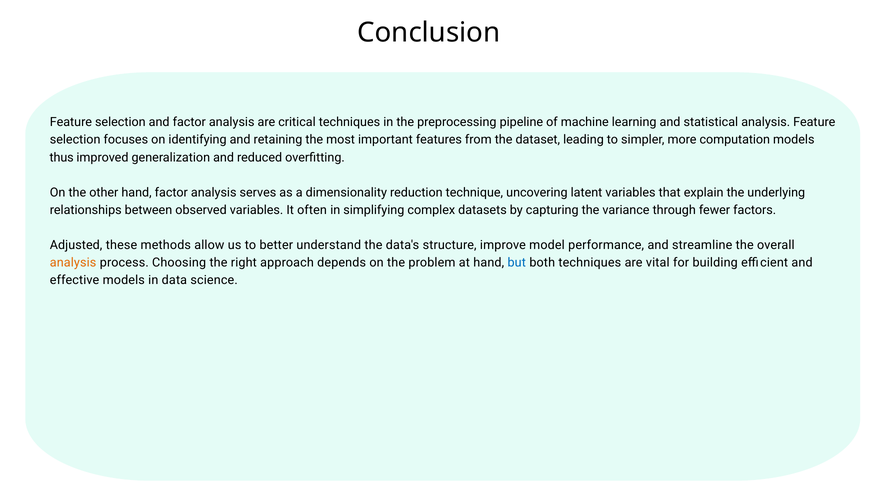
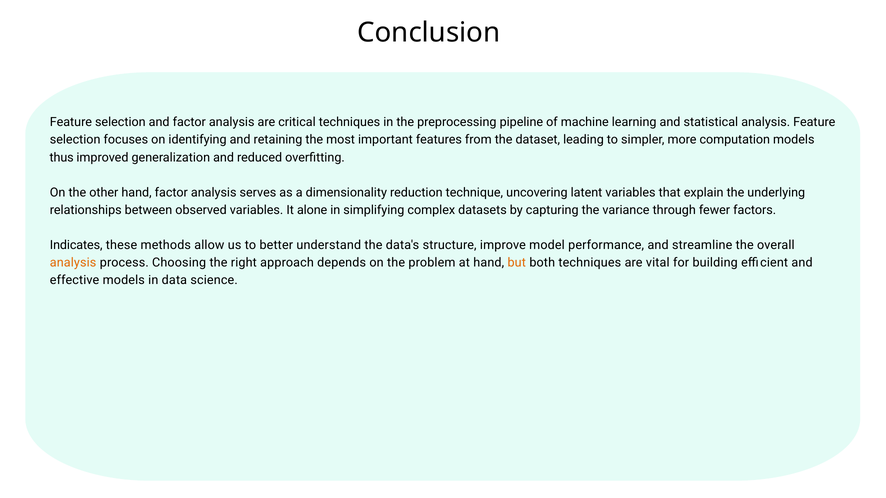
often: often -> alone (312, 210)
Adjusted: Adjusted -> Indicates (76, 245)
but colour: blue -> orange (517, 263)
